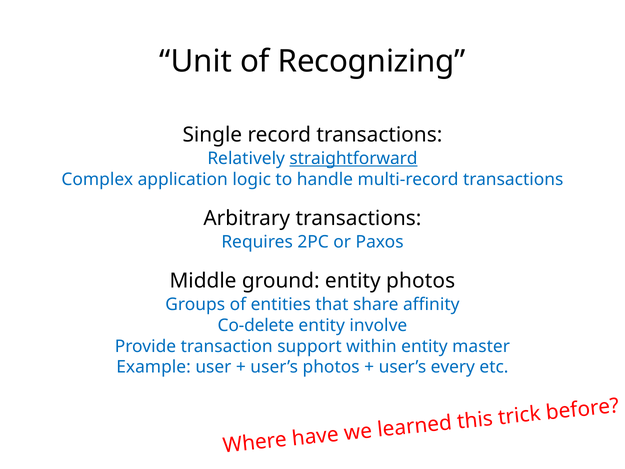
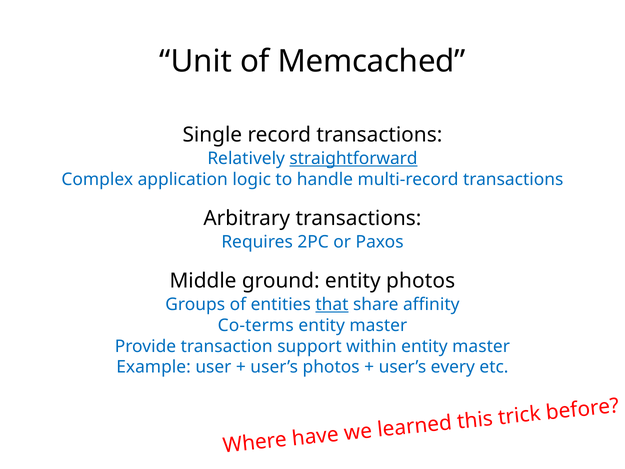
Recognizing: Recognizing -> Memcached (372, 62)
that underline: none -> present (332, 304)
Co-delete: Co-delete -> Co-terms (256, 325)
involve: involve -> master (378, 325)
